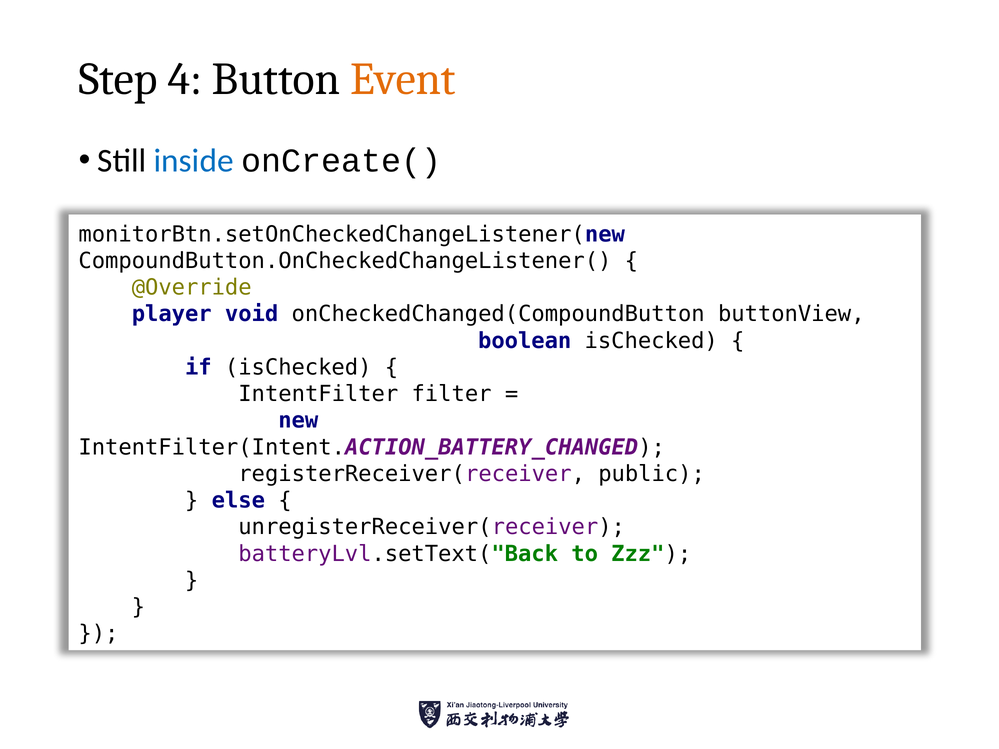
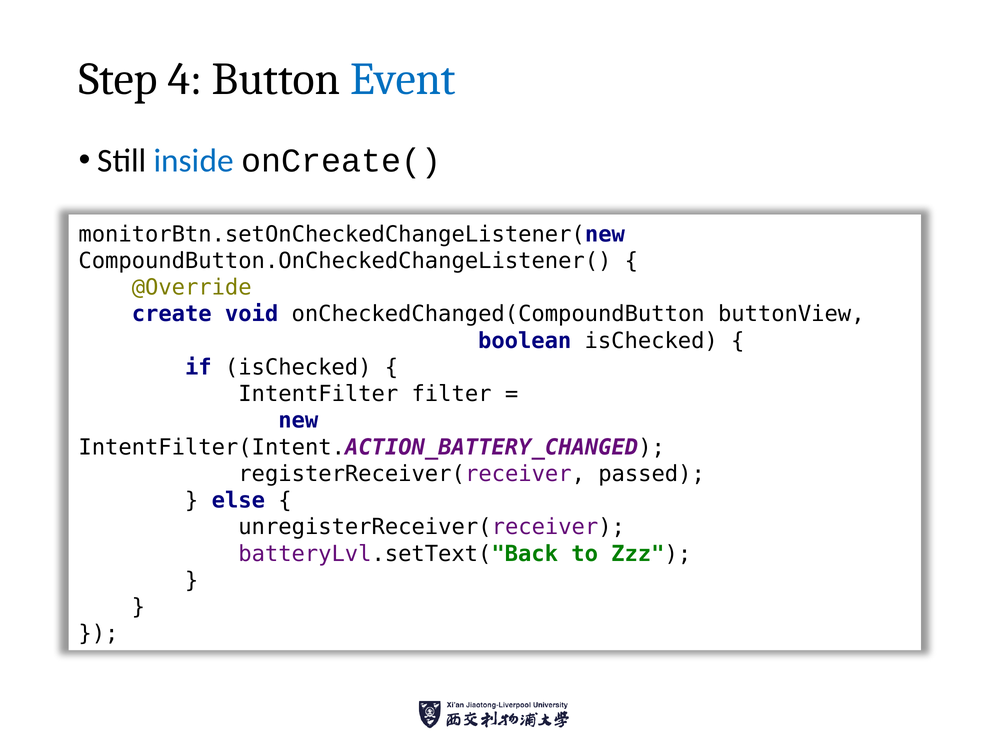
Event colour: orange -> blue (403, 79)
player: player -> create (172, 314)
public: public -> passed (652, 474)
